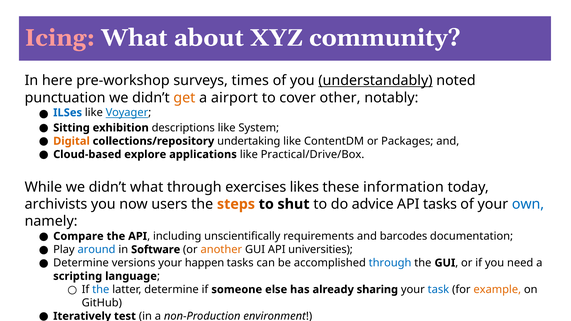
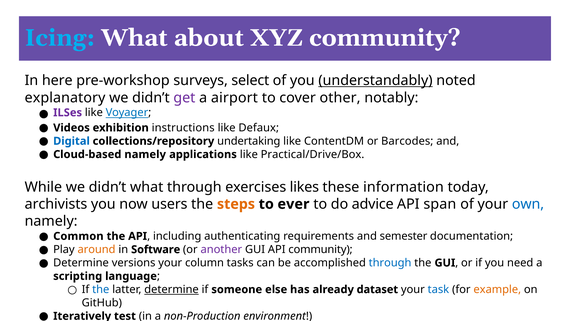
Icing colour: pink -> light blue (60, 38)
times: times -> select (250, 81)
punctuation: punctuation -> explanatory (65, 98)
get colour: orange -> purple (184, 98)
ILSes colour: blue -> purple (68, 113)
Sitting: Sitting -> Videos (71, 128)
descriptions: descriptions -> instructions (183, 128)
System: System -> Defaux (259, 128)
Digital colour: orange -> blue (71, 141)
Packages: Packages -> Barcodes (407, 141)
Cloud-based explore: explore -> namely (145, 155)
shut: shut -> ever (293, 204)
API tasks: tasks -> span (440, 204)
Compare: Compare -> Common (78, 236)
unscientifically: unscientifically -> authenticating (242, 236)
barcodes: barcodes -> semester (404, 236)
around colour: blue -> orange (97, 250)
another colour: orange -> purple (221, 250)
API universities: universities -> community (321, 250)
happen: happen -> column (205, 263)
determine underline: none -> present (172, 290)
sharing: sharing -> dataset (377, 290)
